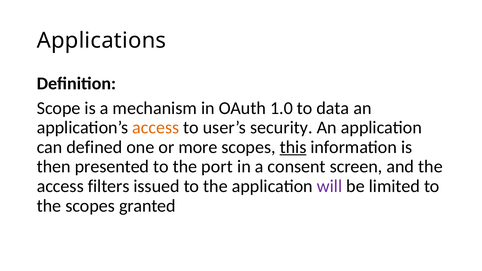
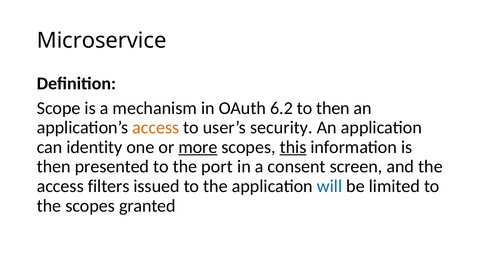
Applications: Applications -> Microservice (102, 40)
1.0: 1.0 -> 6.2 (281, 108)
to data: data -> then (333, 108)
defined: defined -> identity (94, 147)
more underline: none -> present (198, 147)
will colour: purple -> blue (330, 186)
